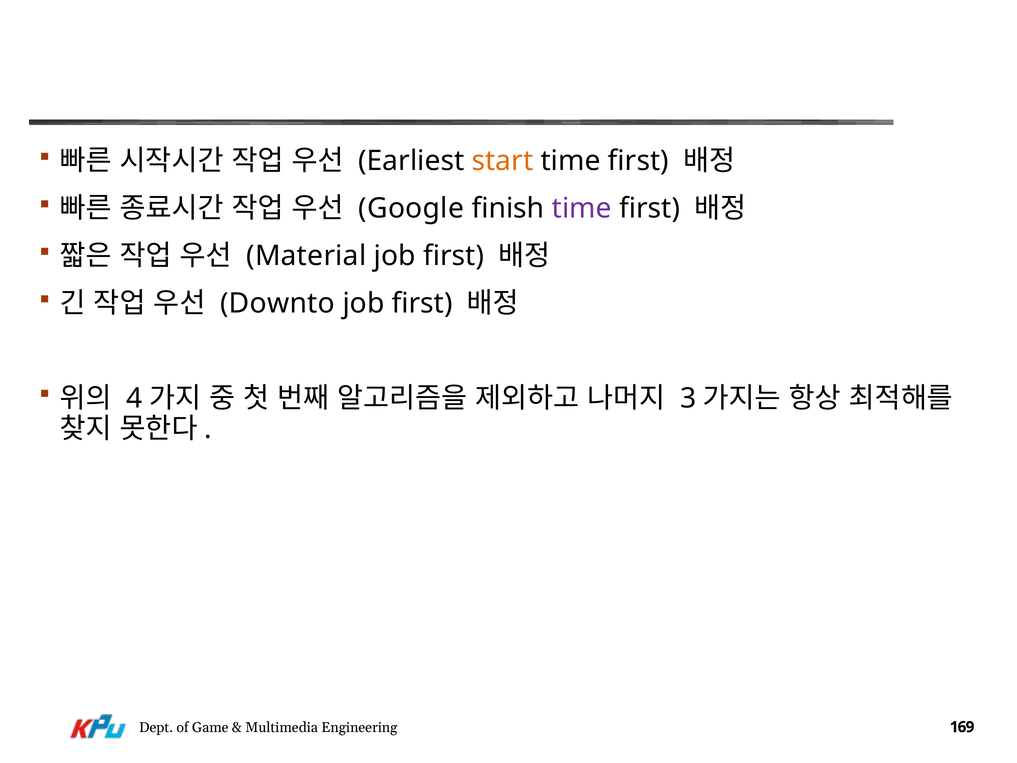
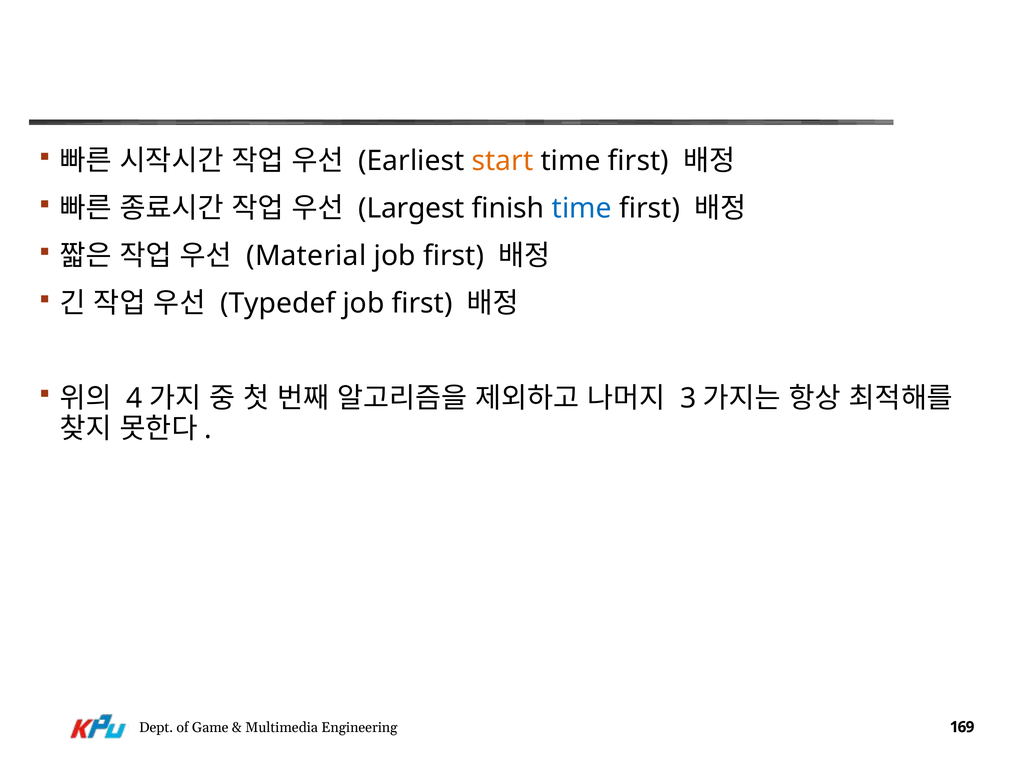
Google: Google -> Largest (411, 208)
time colour: purple -> blue (582, 208)
Downto: Downto -> Typedef (278, 303)
